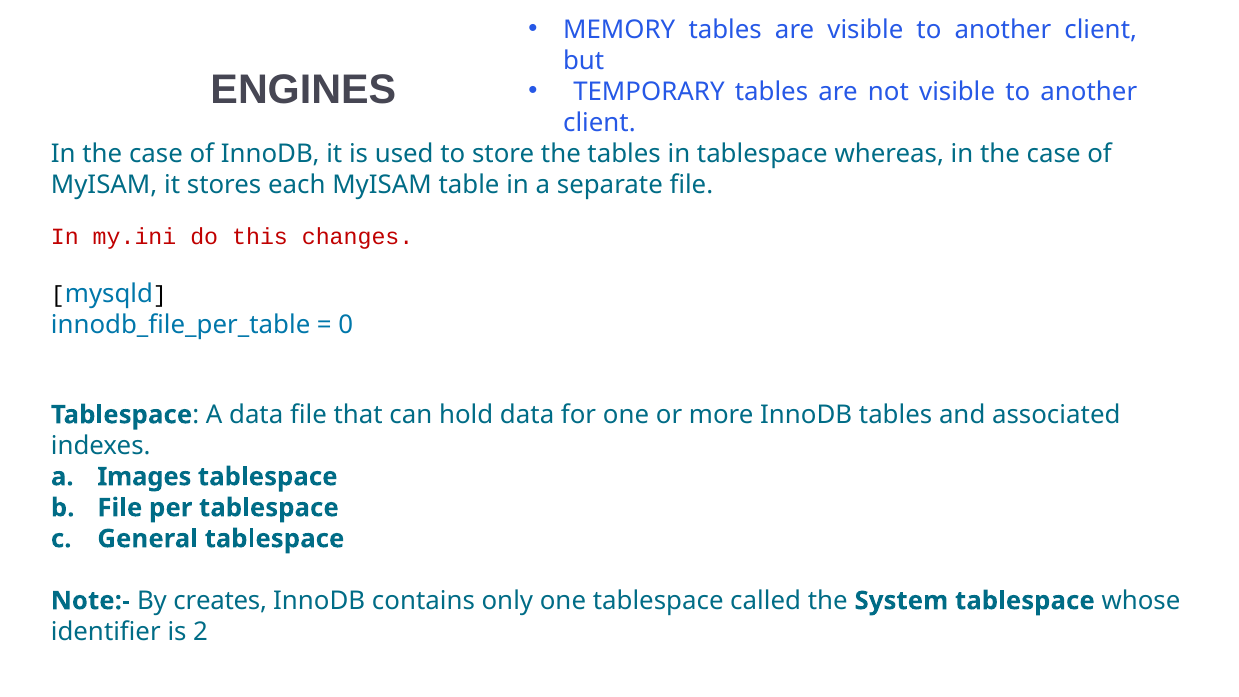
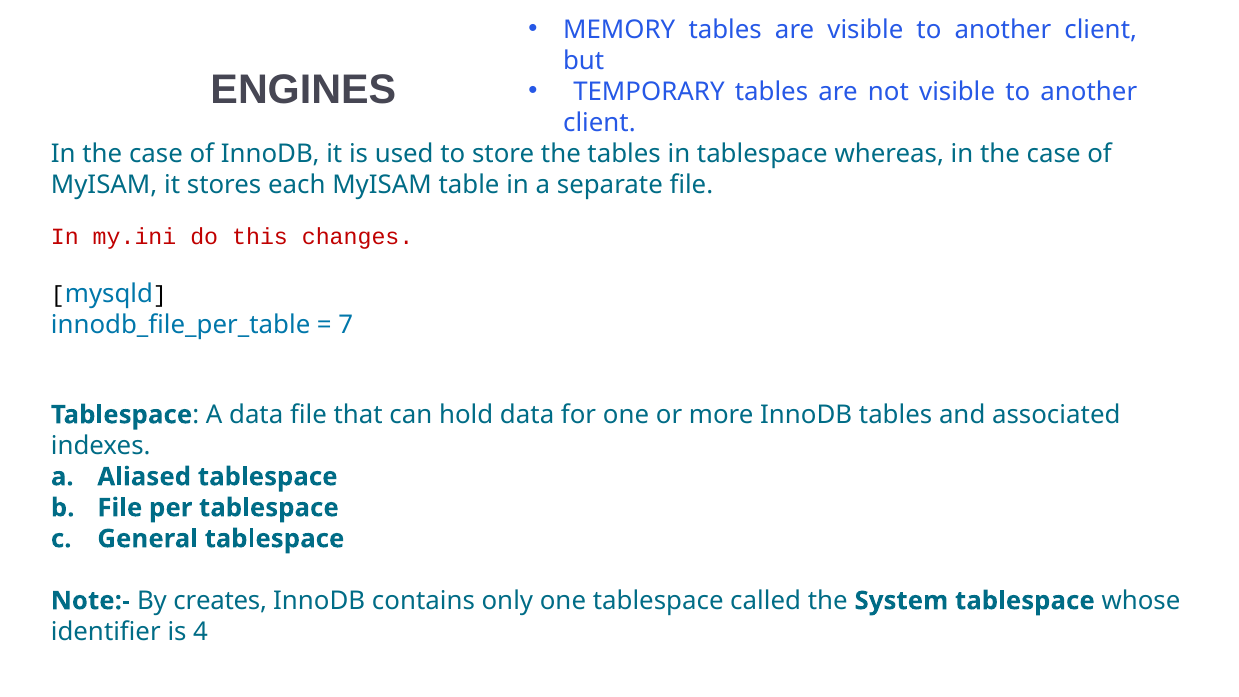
0: 0 -> 7 (346, 325)
Images: Images -> Aliased (144, 477)
2: 2 -> 4 (201, 632)
